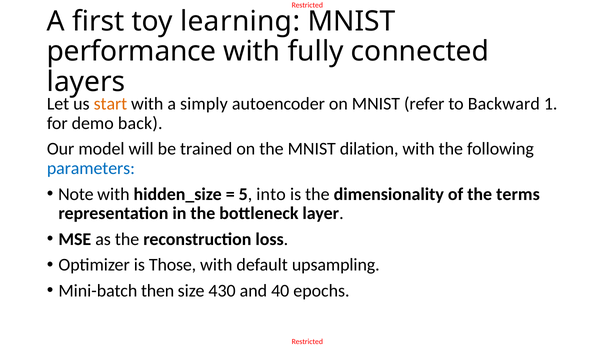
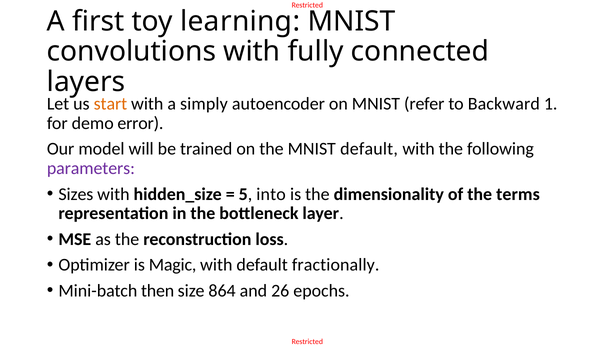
performance: performance -> convolutions (131, 52)
back: back -> error (140, 123)
MNIST dilation: dilation -> default (369, 149)
parameters colour: blue -> purple (91, 168)
Note: Note -> Sizes (76, 194)
Those: Those -> Magic (173, 265)
upsampling: upsampling -> fractionally (336, 265)
430: 430 -> 864 (222, 291)
40: 40 -> 26 (280, 291)
